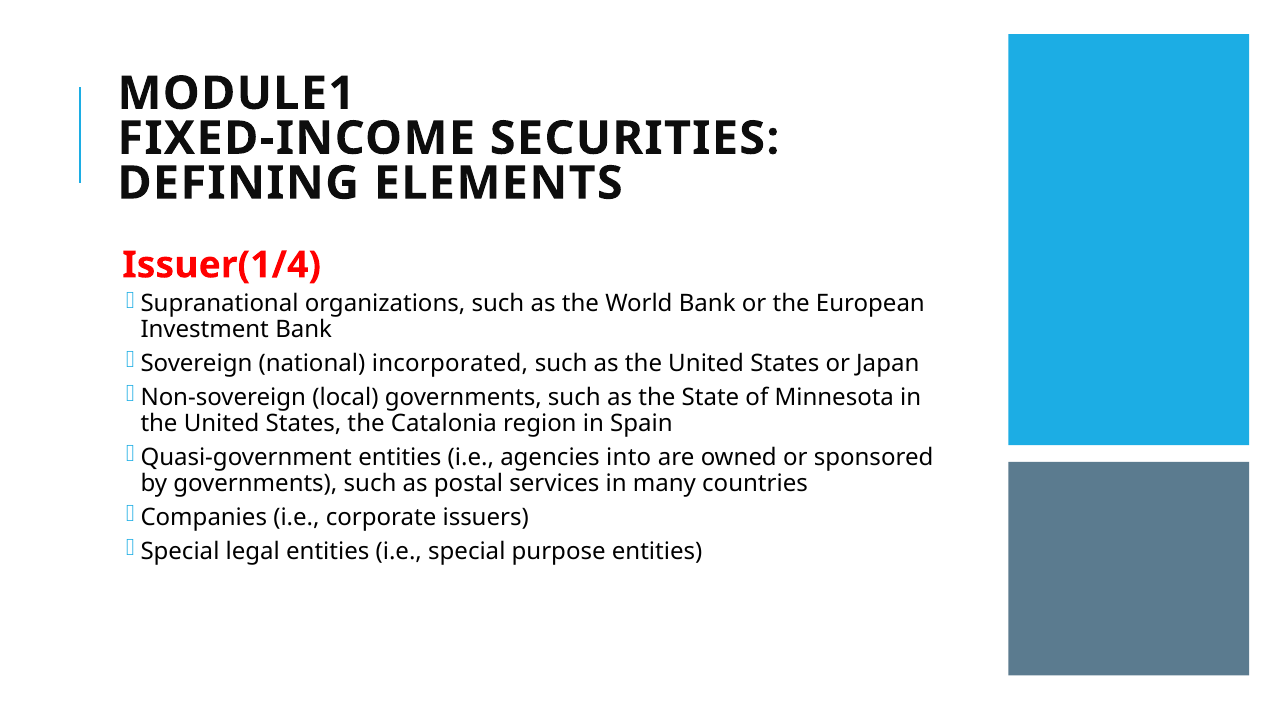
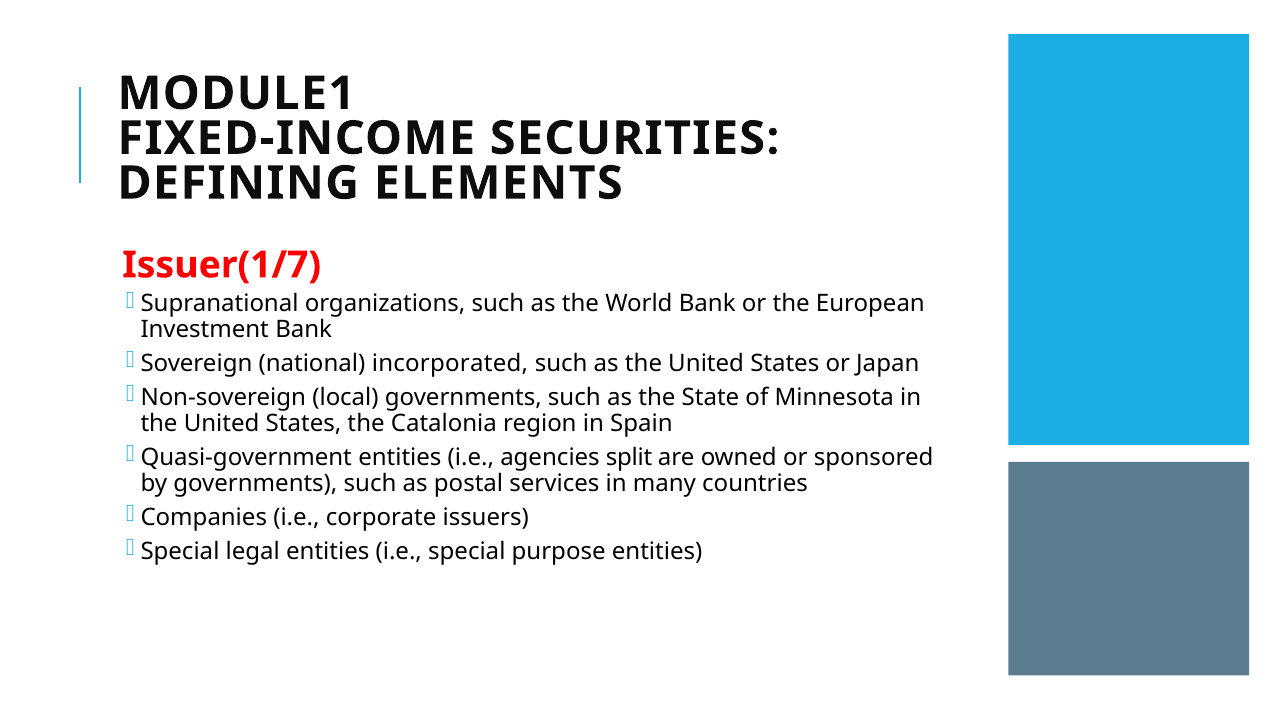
Issuer(1/4: Issuer(1/4 -> Issuer(1/7 (222, 265)
into: into -> split (629, 458)
